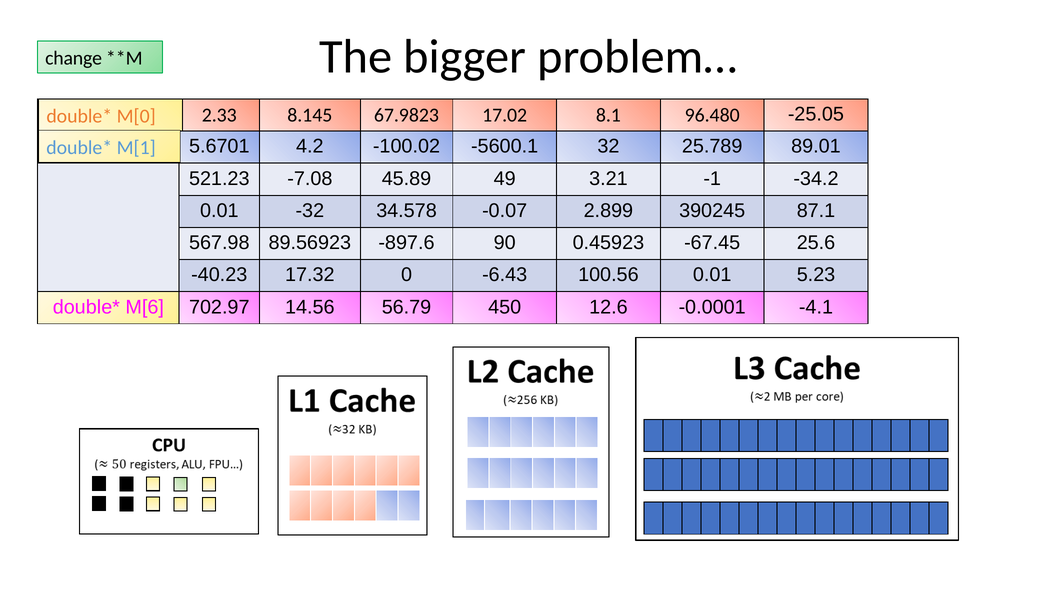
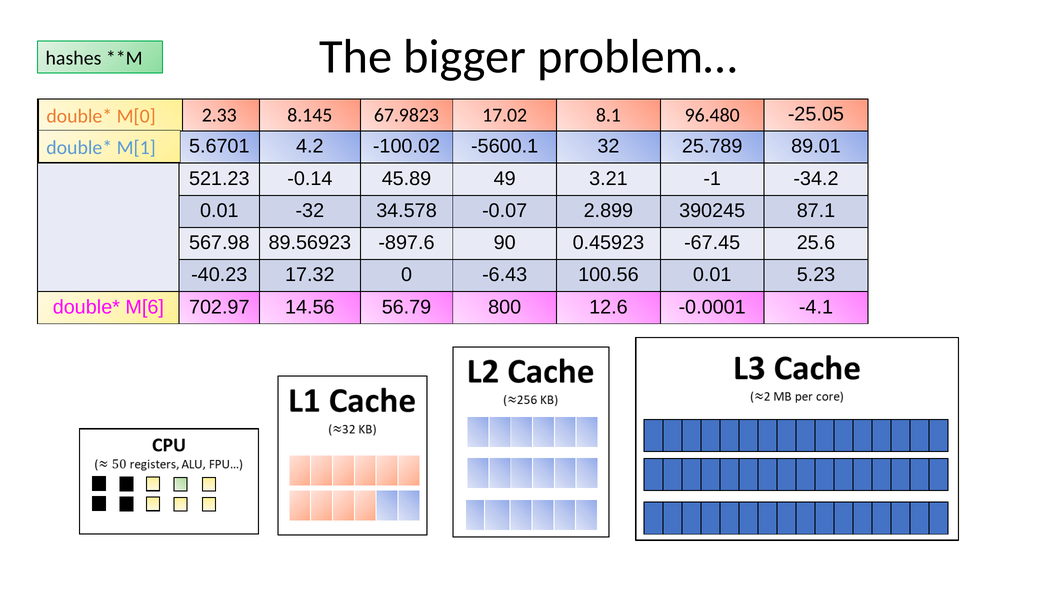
change: change -> hashes (73, 58)
-7.08: -7.08 -> -0.14 (310, 179)
450: 450 -> 800 (505, 307)
